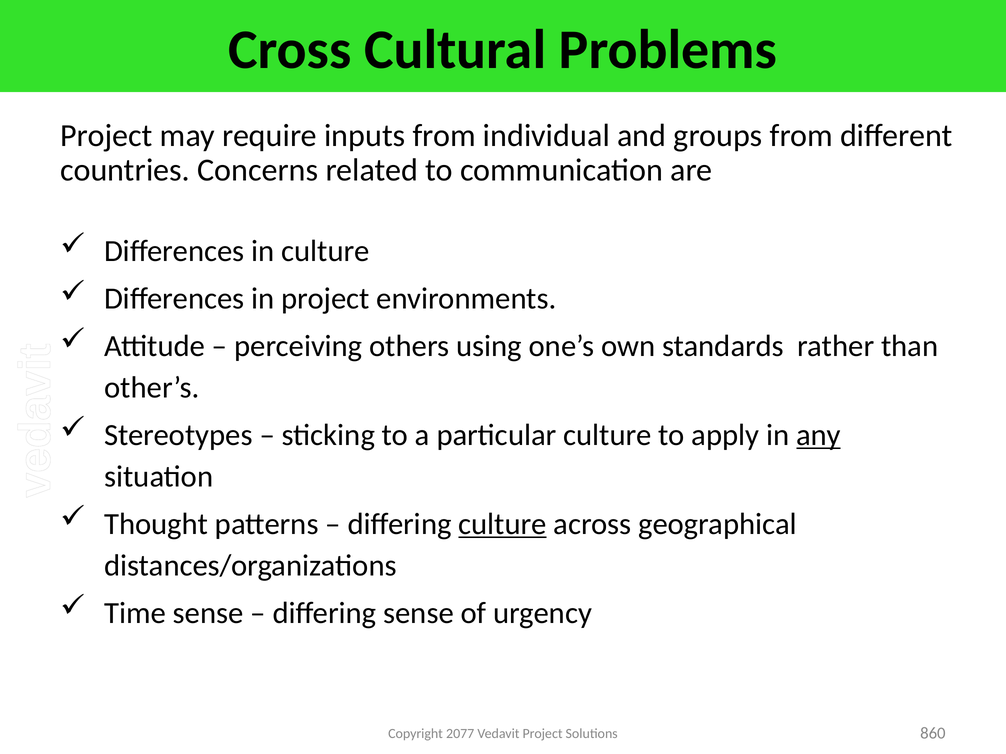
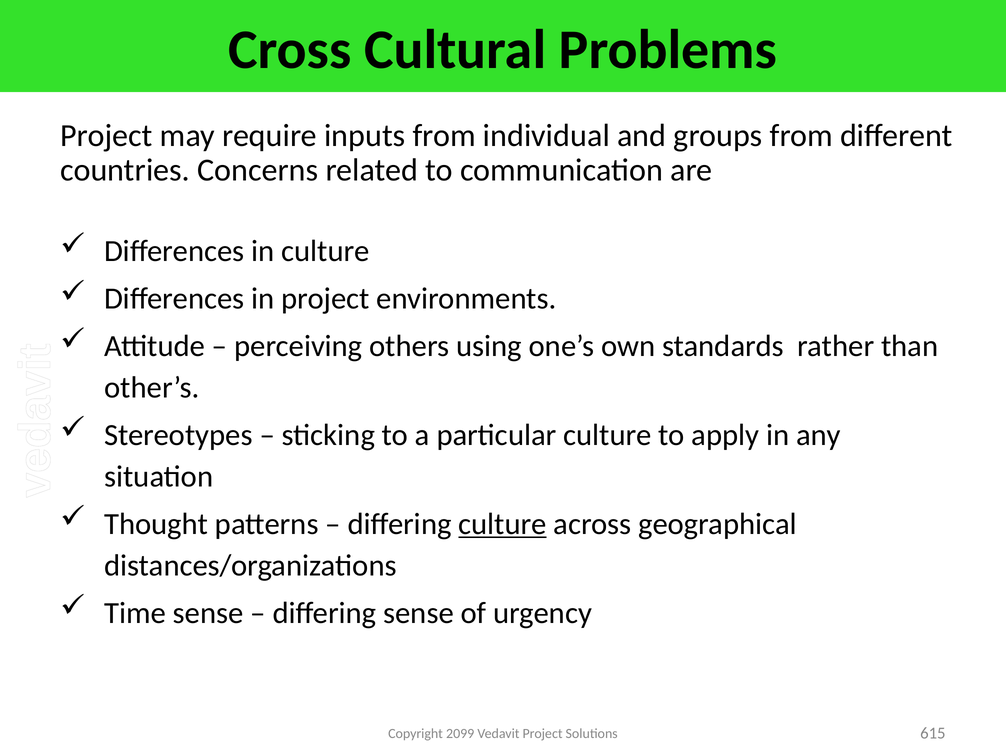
any underline: present -> none (818, 435)
2077: 2077 -> 2099 (460, 734)
860: 860 -> 615 (933, 734)
